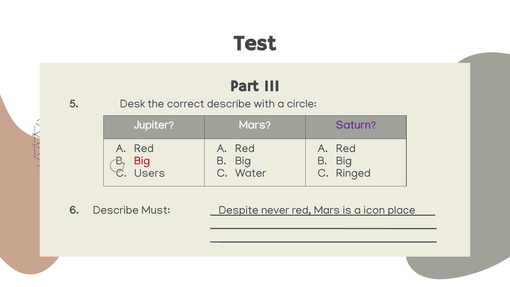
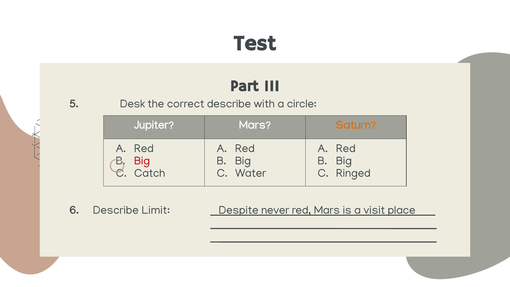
Saturn colour: purple -> orange (356, 125)
Users: Users -> Catch (150, 173)
Must: Must -> Limit (156, 210)
icon: icon -> visit (374, 210)
